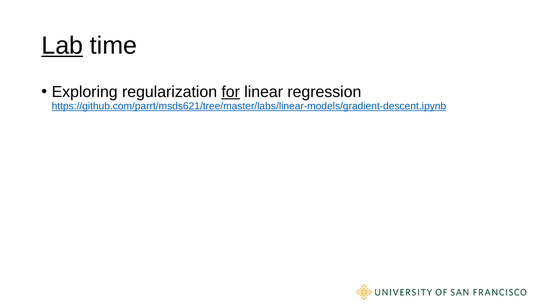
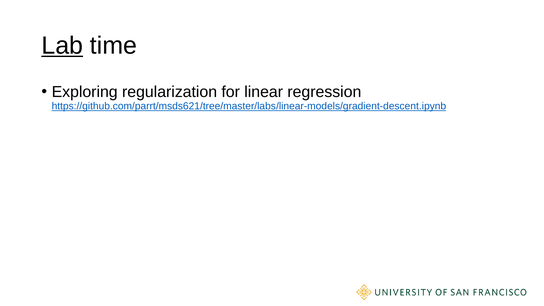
for underline: present -> none (231, 92)
